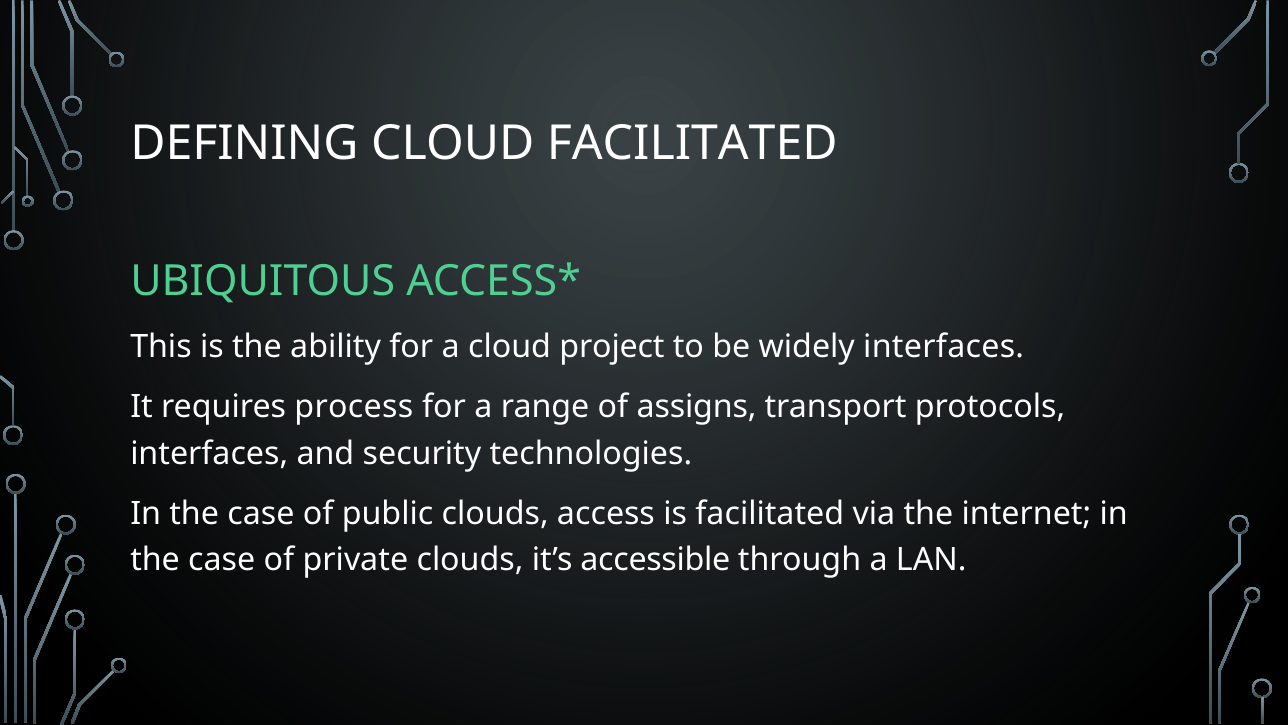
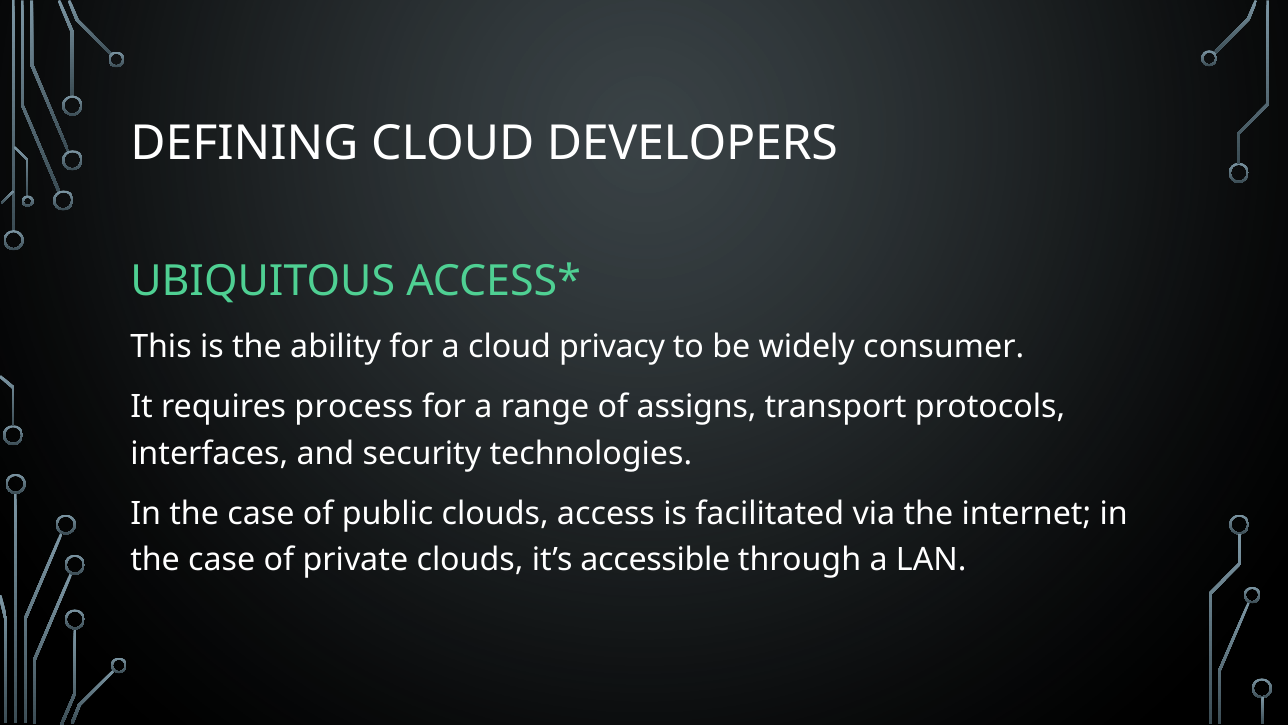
CLOUD FACILITATED: FACILITATED -> DEVELOPERS (692, 143)
project: project -> privacy (612, 347)
widely interfaces: interfaces -> consumer (944, 347)
